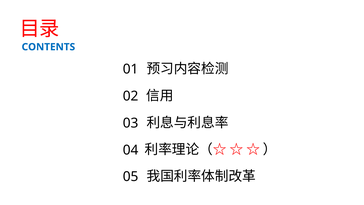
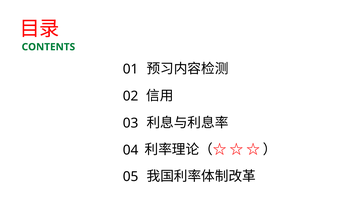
CONTENTS colour: blue -> green (48, 47)
